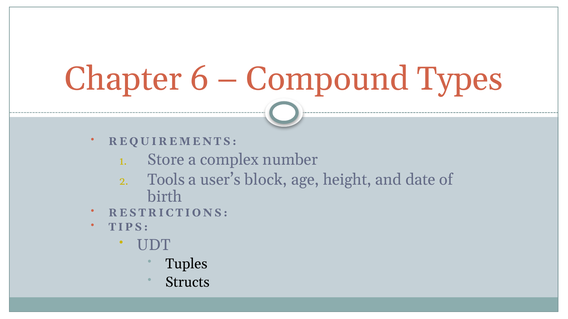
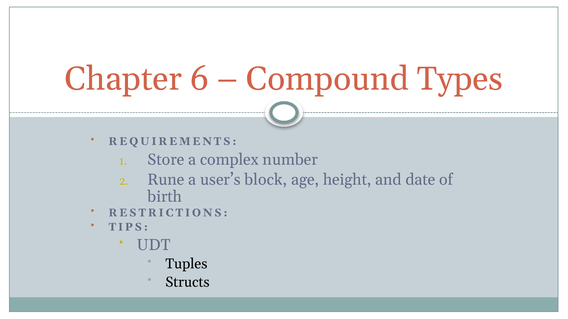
Tools: Tools -> Rune (166, 180)
